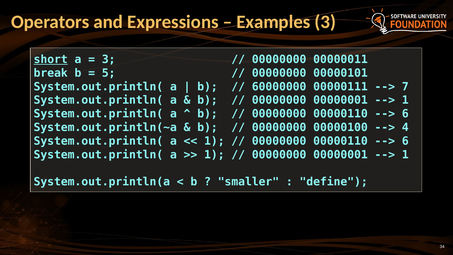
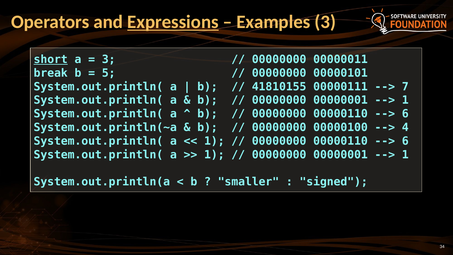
Expressions underline: none -> present (173, 22)
60000000: 60000000 -> 41810155 (279, 87)
define: define -> signed (334, 182)
